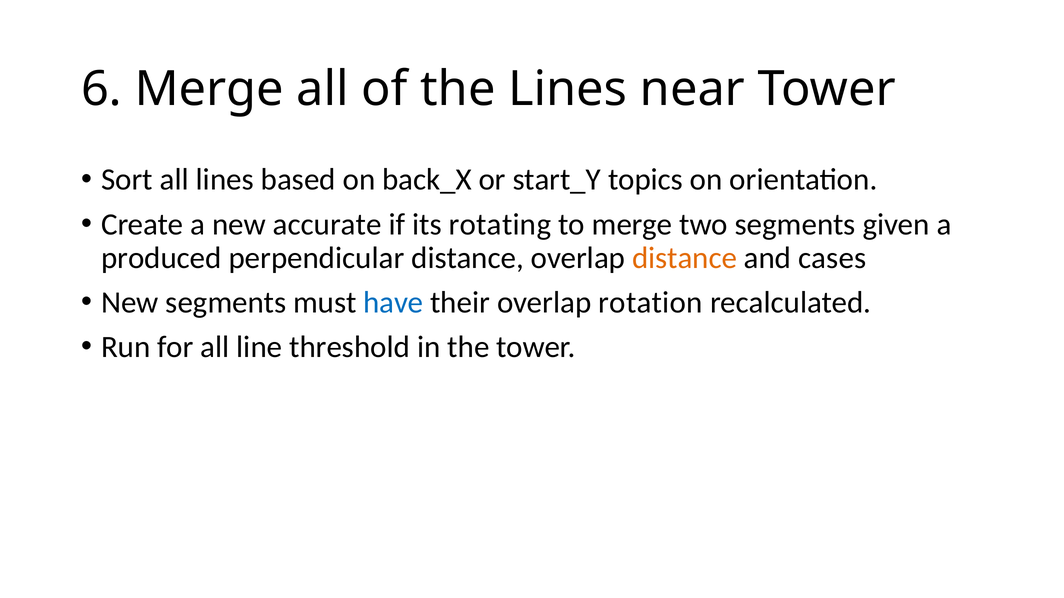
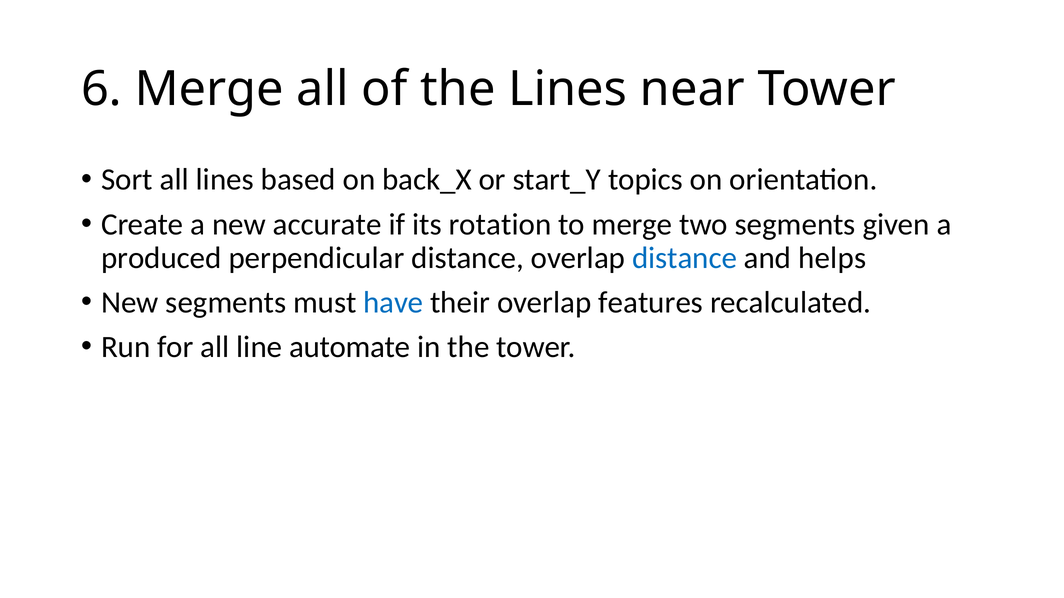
rotating: rotating -> rotation (500, 225)
distance colour: orange -> blue (685, 258)
cases: cases -> helps (832, 258)
rotation: rotation -> features (651, 303)
threshold: threshold -> automate (350, 347)
